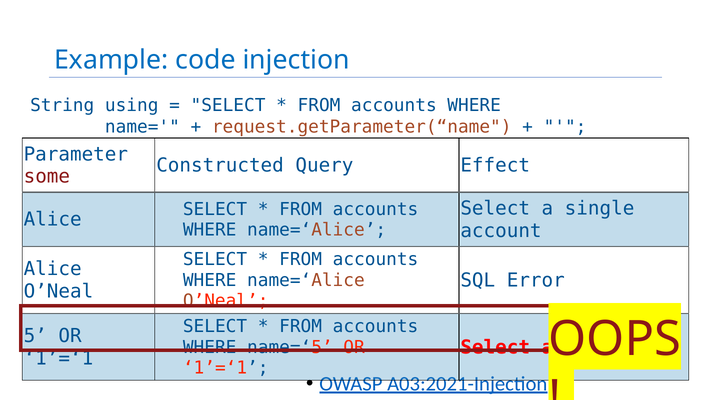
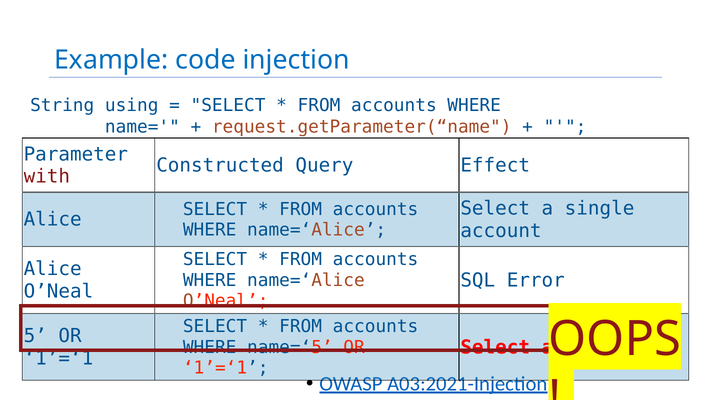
some: some -> with (47, 177)
